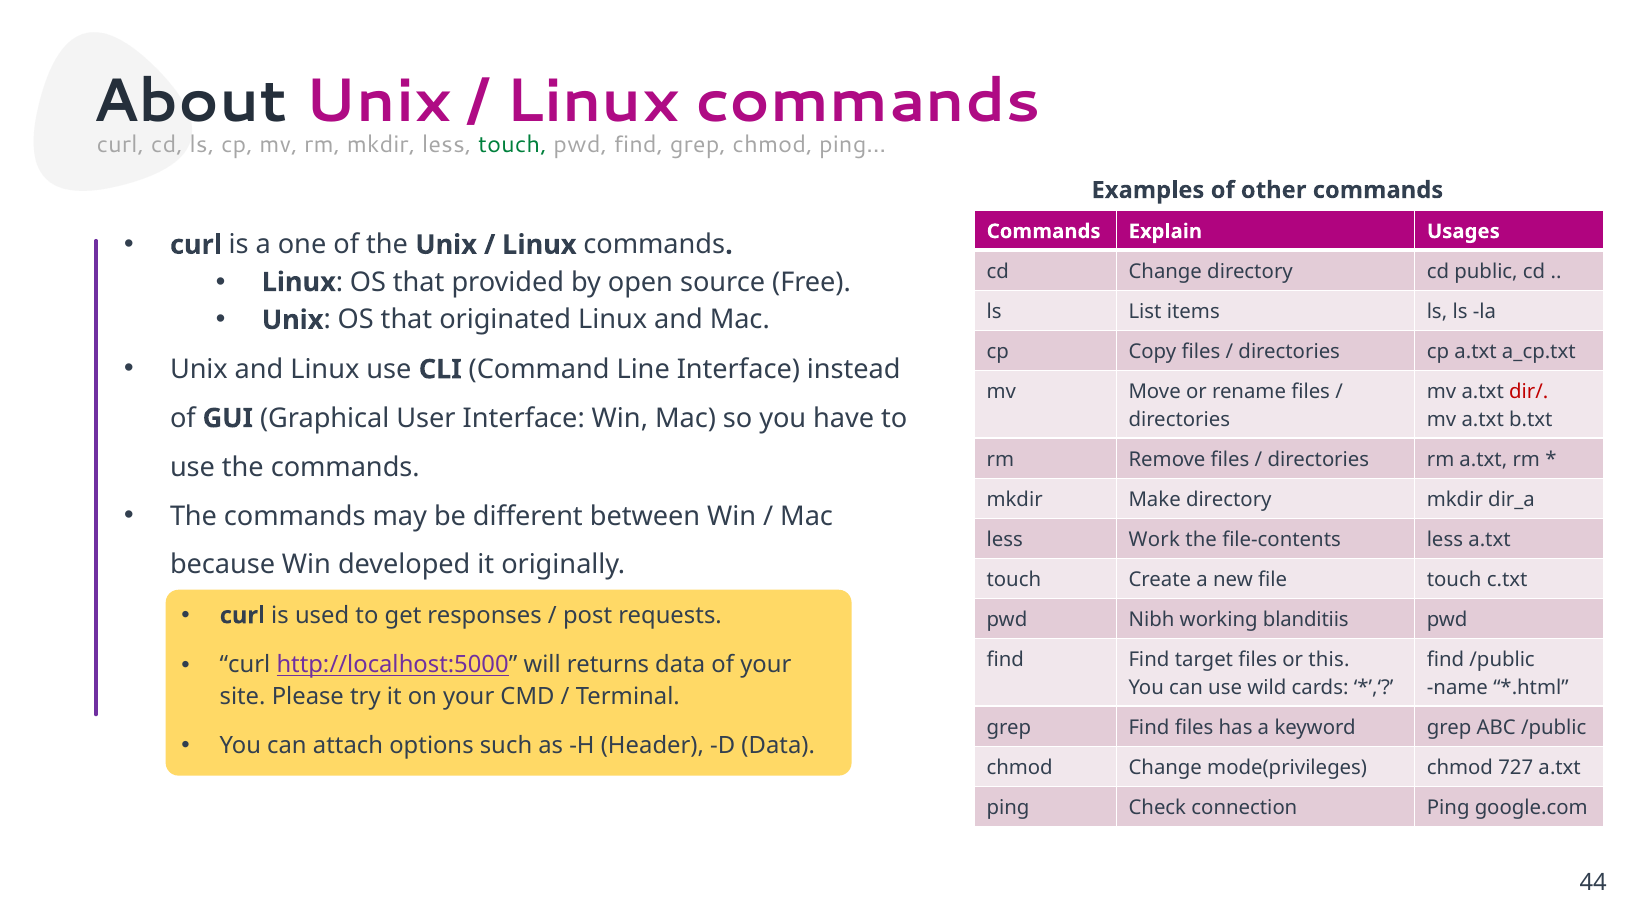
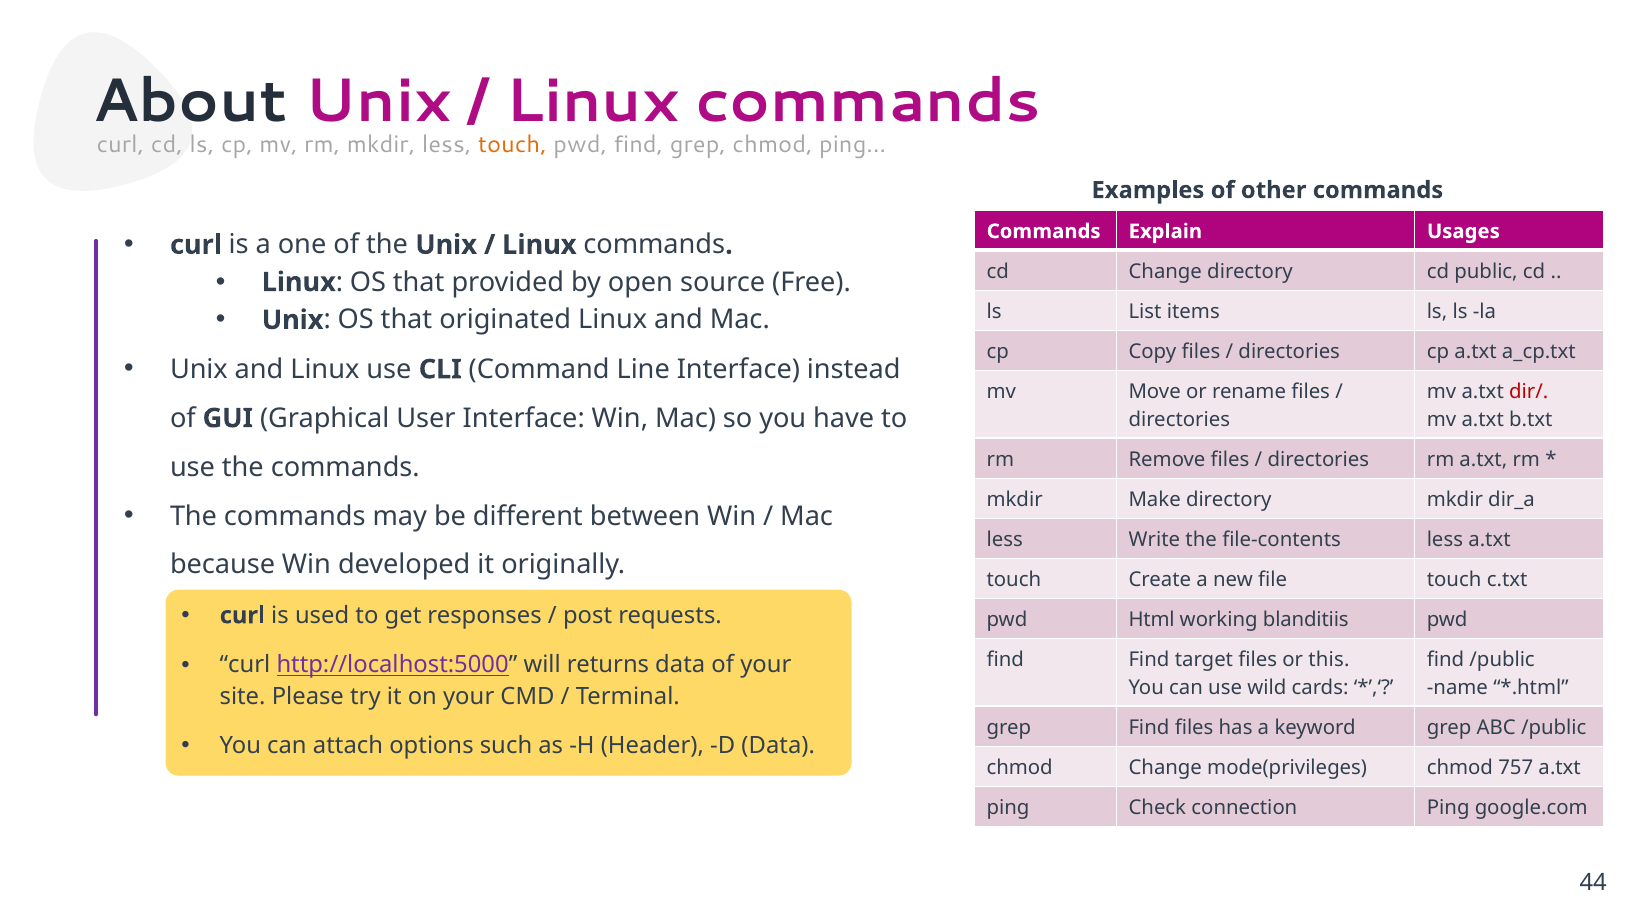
touch colour: green -> orange (512, 145)
Work: Work -> Write (1154, 539)
Nibh: Nibh -> Html (1152, 619)
727: 727 -> 757 (1516, 767)
